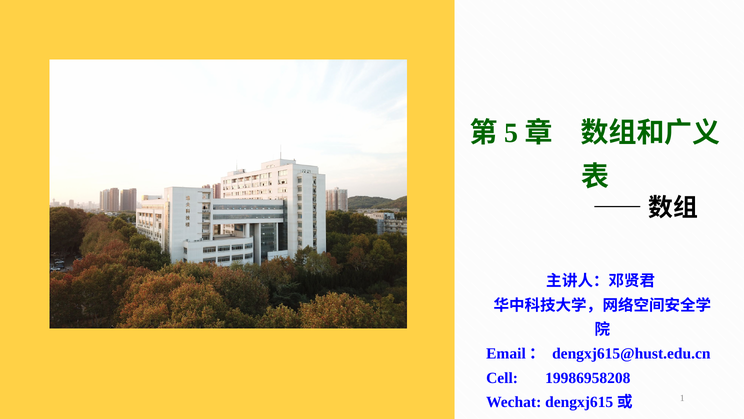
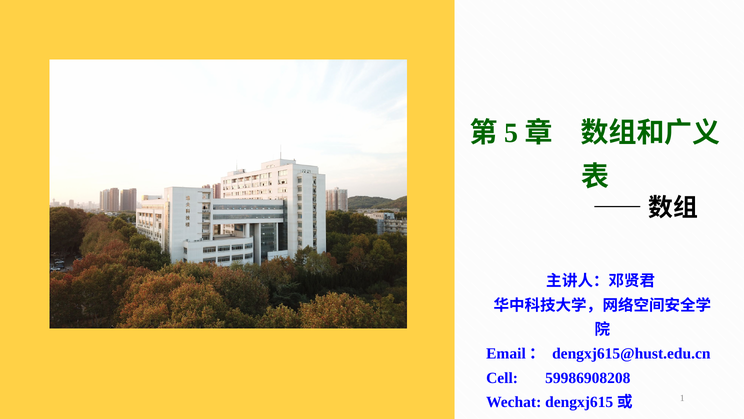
19986958208: 19986958208 -> 59986908208 (588, 378)
